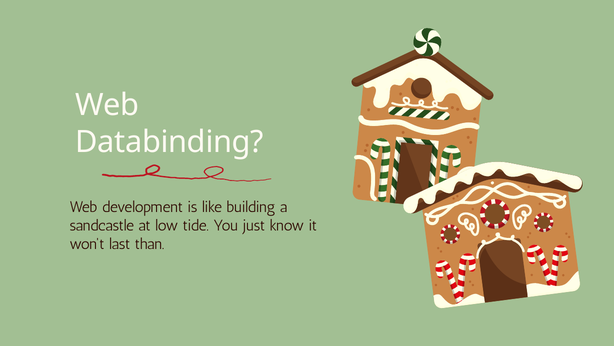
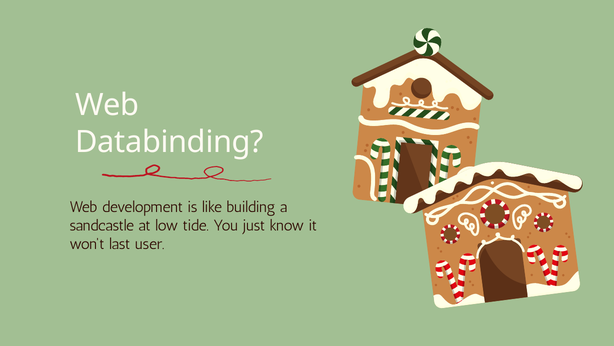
than: than -> user (150, 244)
